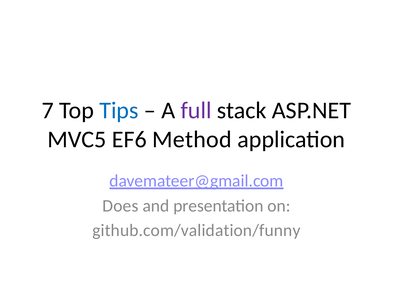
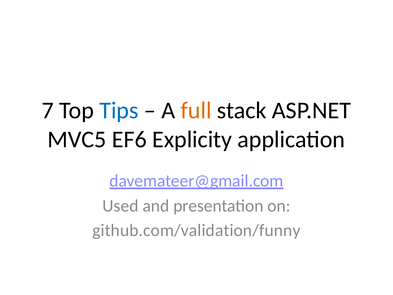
full colour: purple -> orange (196, 110)
Method: Method -> Explicity (192, 139)
Does: Does -> Used (120, 206)
